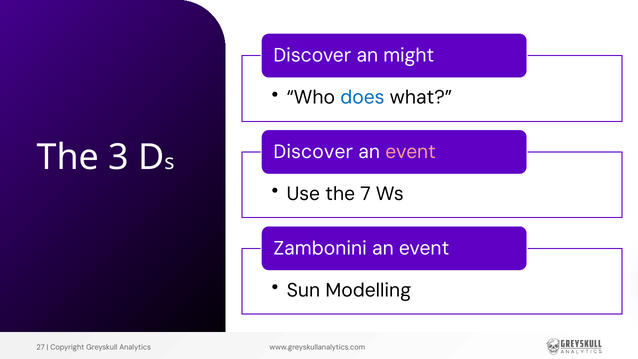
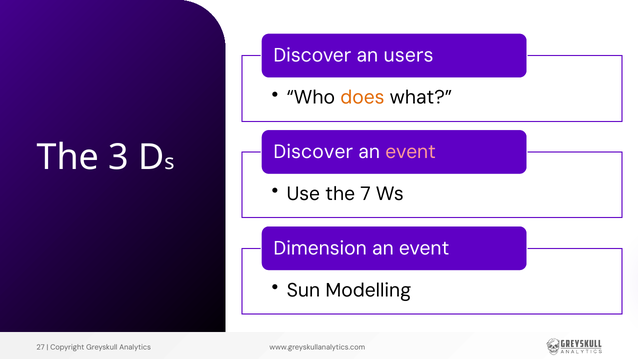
might: might -> users (409, 55)
does colour: blue -> orange (362, 97)
Zambonini: Zambonini -> Dimension (320, 248)
